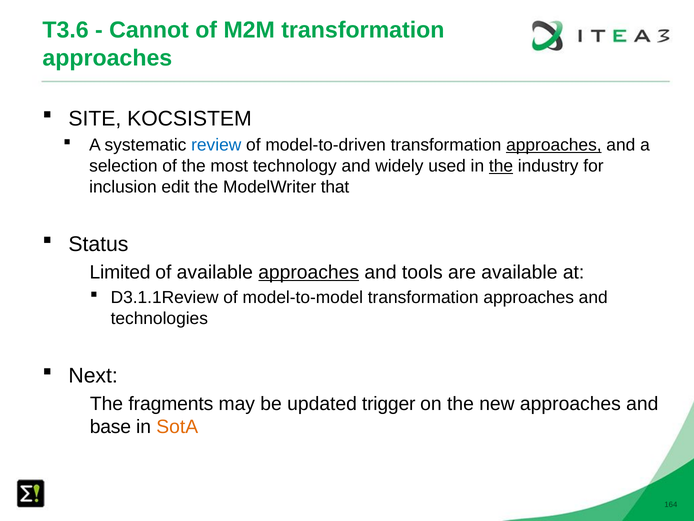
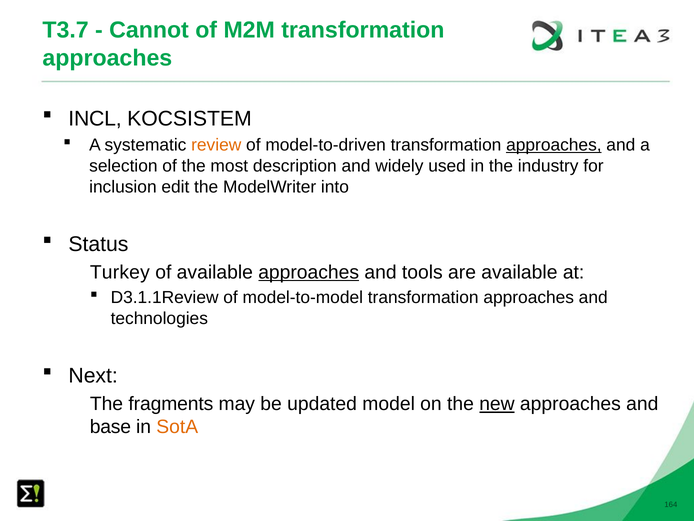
T3.6: T3.6 -> T3.7 (66, 30)
SITE: SITE -> INCL (95, 119)
review colour: blue -> orange (216, 145)
technology: technology -> description (295, 166)
the underline: present -> none (501, 166)
that: that -> into (335, 187)
Limited: Limited -> Turkey (120, 272)
trigger: trigger -> model (389, 404)
new underline: none -> present (497, 404)
